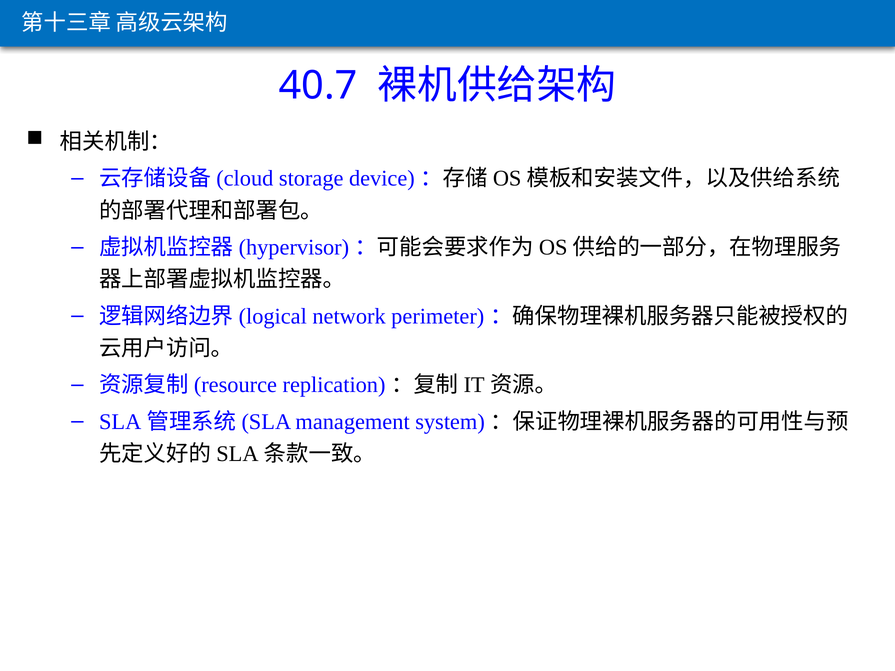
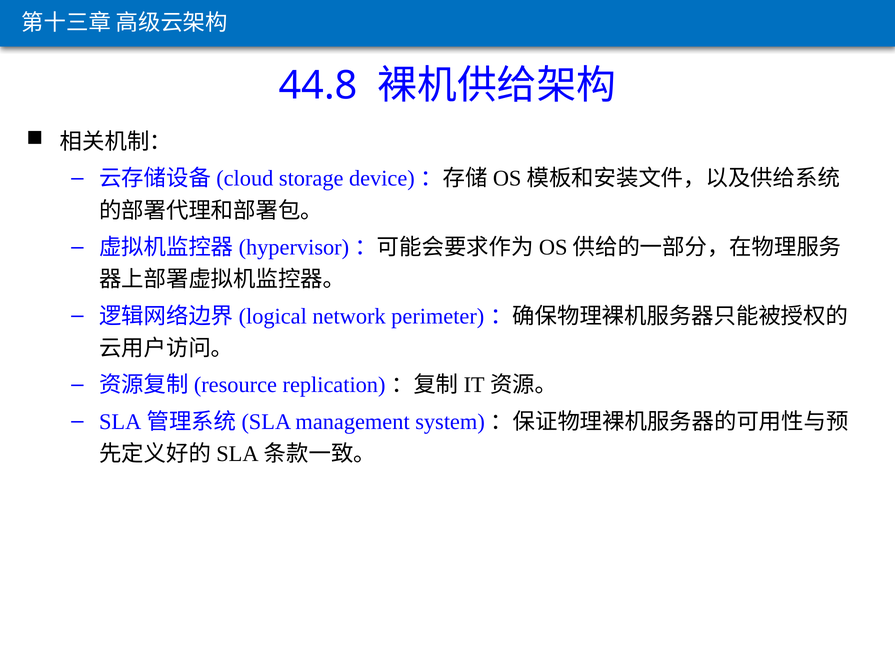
40.7: 40.7 -> 44.8 (318, 86)
